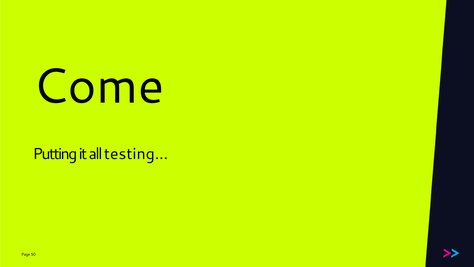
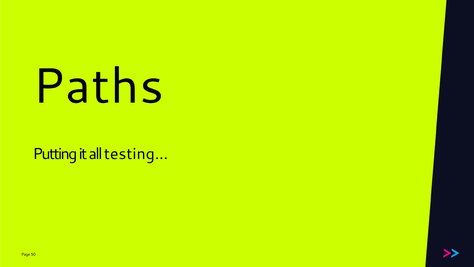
Come: Come -> Paths (98, 87)
